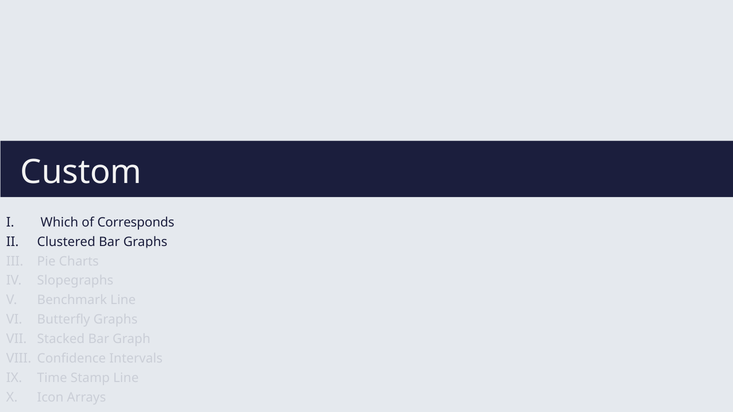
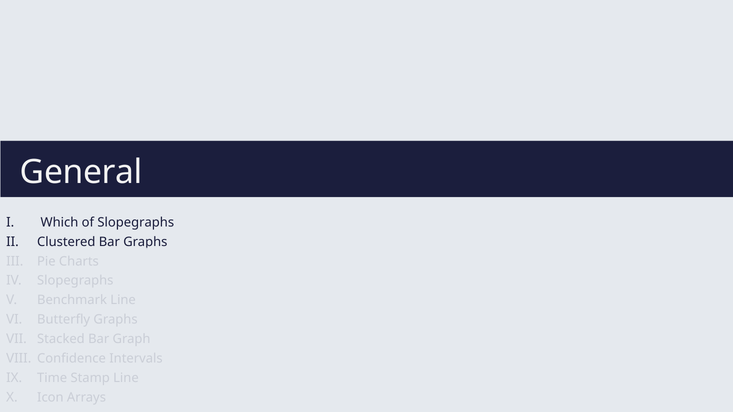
Custom: Custom -> General (81, 172)
of Corresponds: Corresponds -> Slopegraphs (136, 222)
